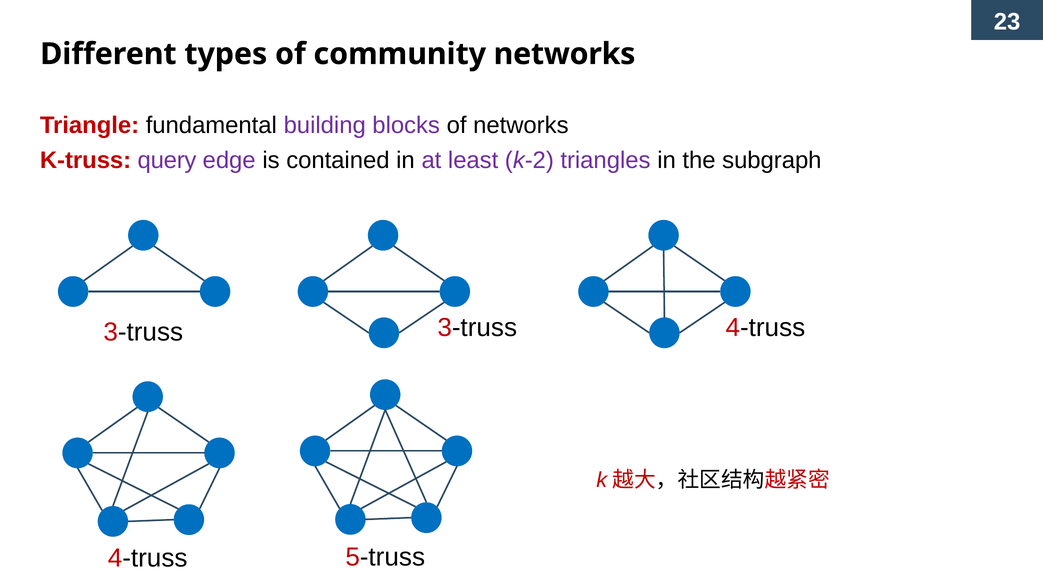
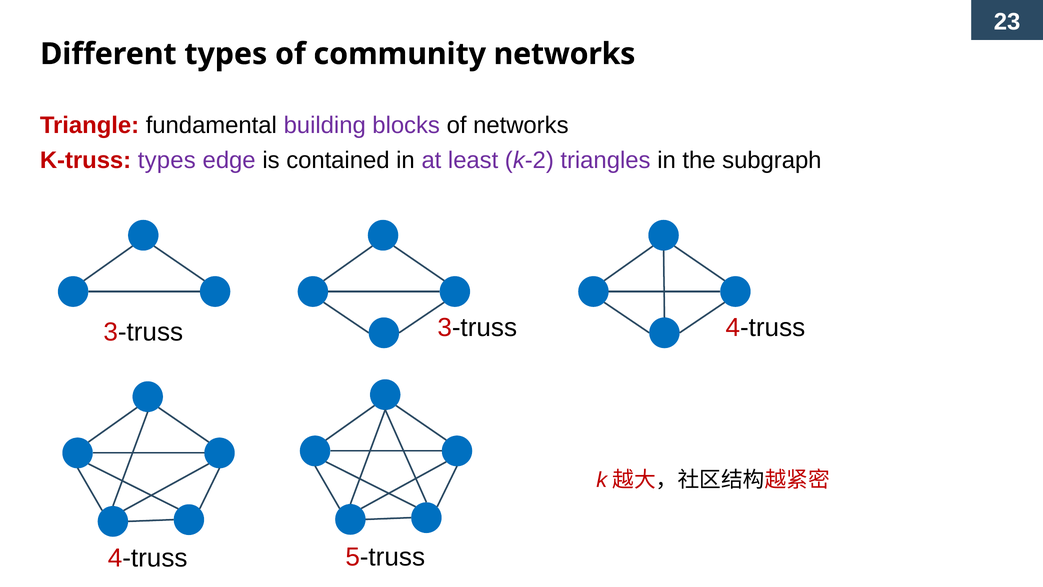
K-truss query: query -> types (167, 160)
